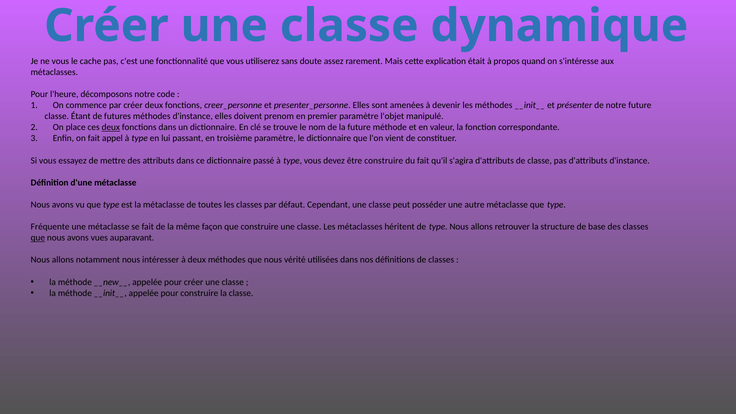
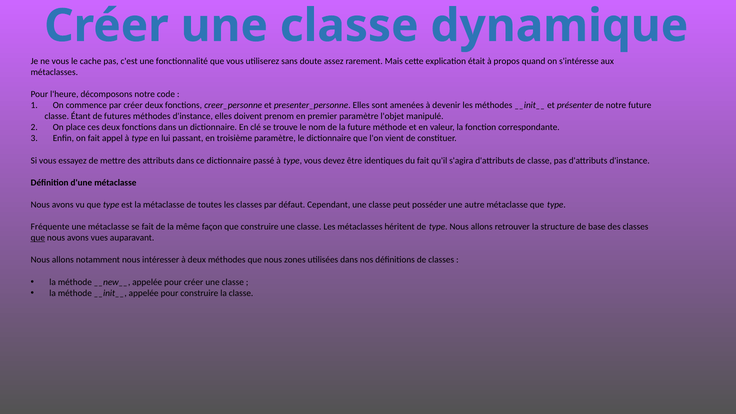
deux underline: present -> none (111, 127)
être construire: construire -> identiques (384, 161)
vérité: vérité -> zones (295, 260)
